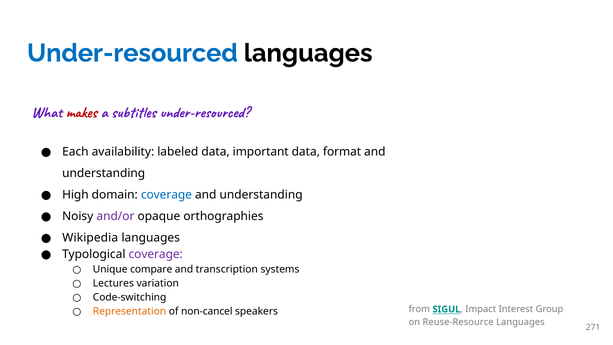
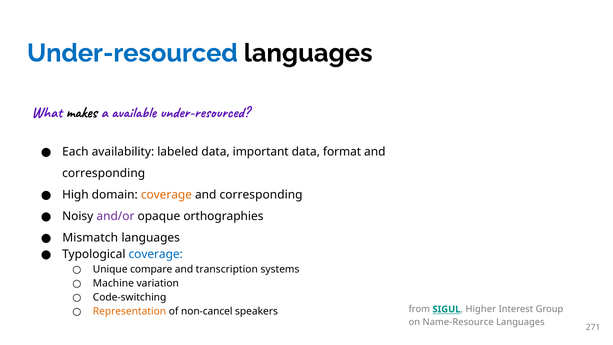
makes colour: red -> black (81, 112)
subtitles: subtitles -> available (134, 112)
understanding: understanding -> corresponding (104, 173)
coverage colour: blue -> orange (166, 195)
understanding: understanding -> corresponding (261, 195)
Wikipedia: Wikipedia -> Mismatch (90, 238)
coverage colour: purple -> blue (156, 254)
Lectures: Lectures -> Machine (113, 283)
Impact: Impact -> Higher (481, 309)
Reuse-Resource: Reuse-Resource -> Name-Resource (458, 322)
